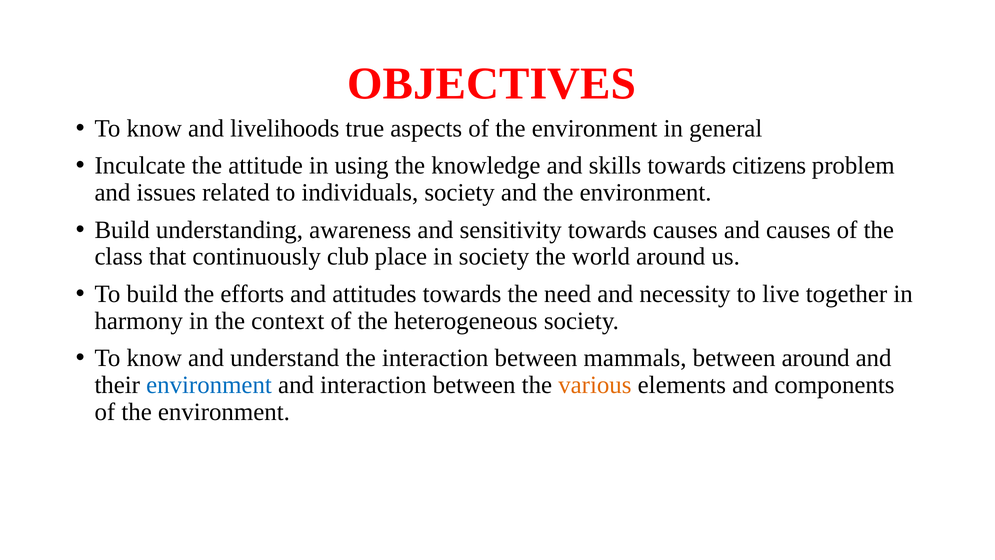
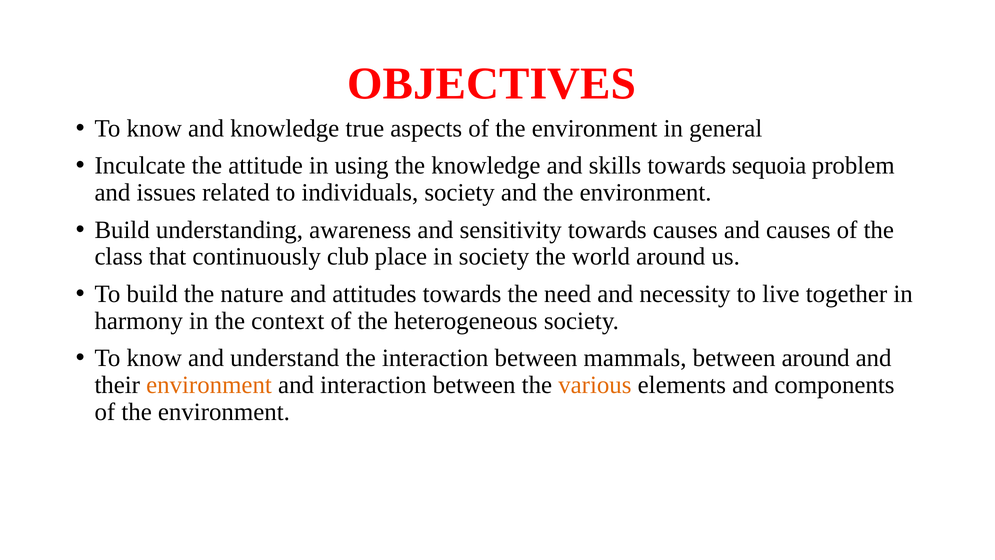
and livelihoods: livelihoods -> knowledge (285, 128)
citizens: citizens -> sequoia (769, 166)
efforts: efforts -> nature (252, 294)
environment colour: blue -> orange (209, 385)
